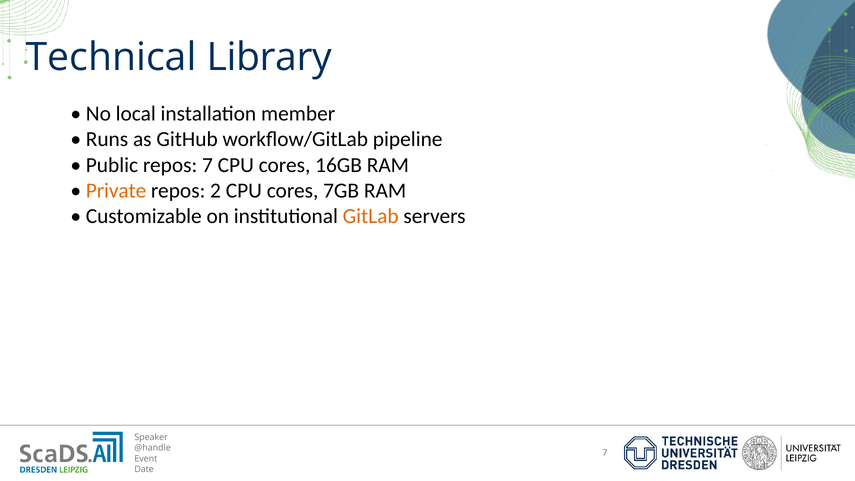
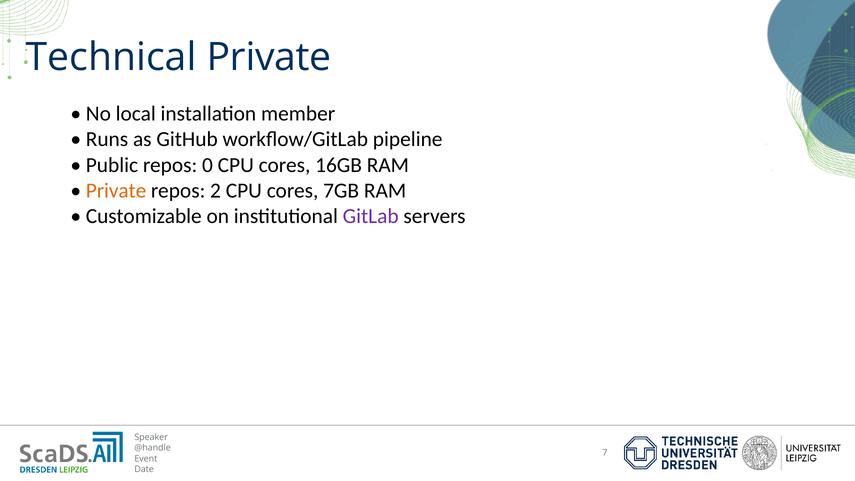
Technical Library: Library -> Private (269, 57)
repos 7: 7 -> 0 (208, 165)
GitLab colour: orange -> purple (371, 216)
